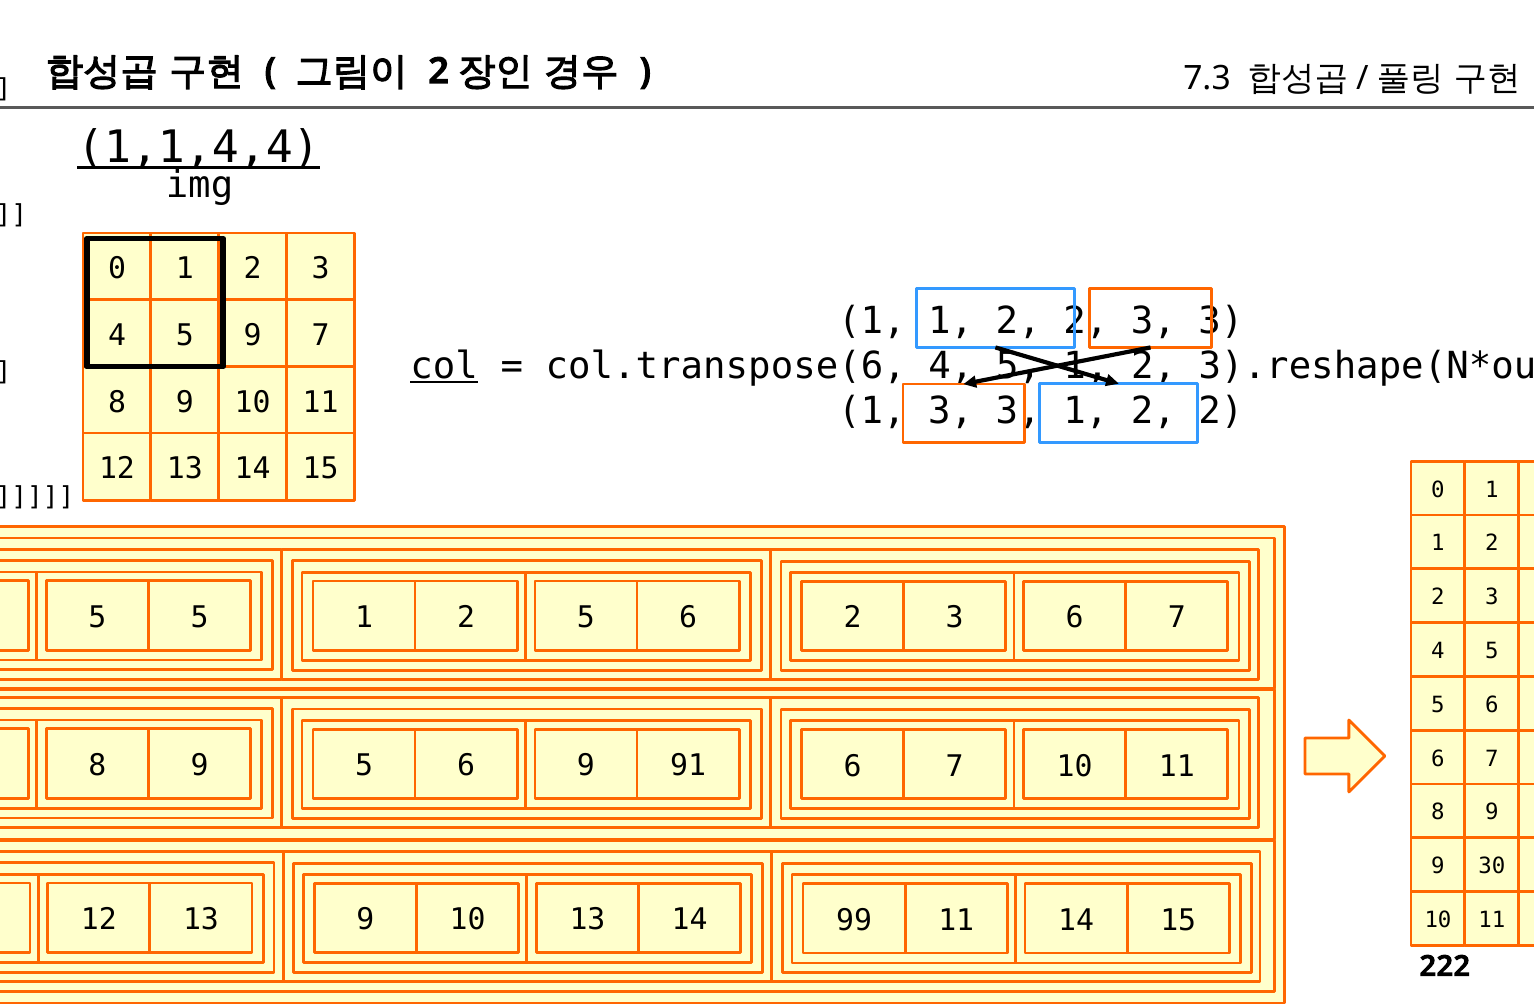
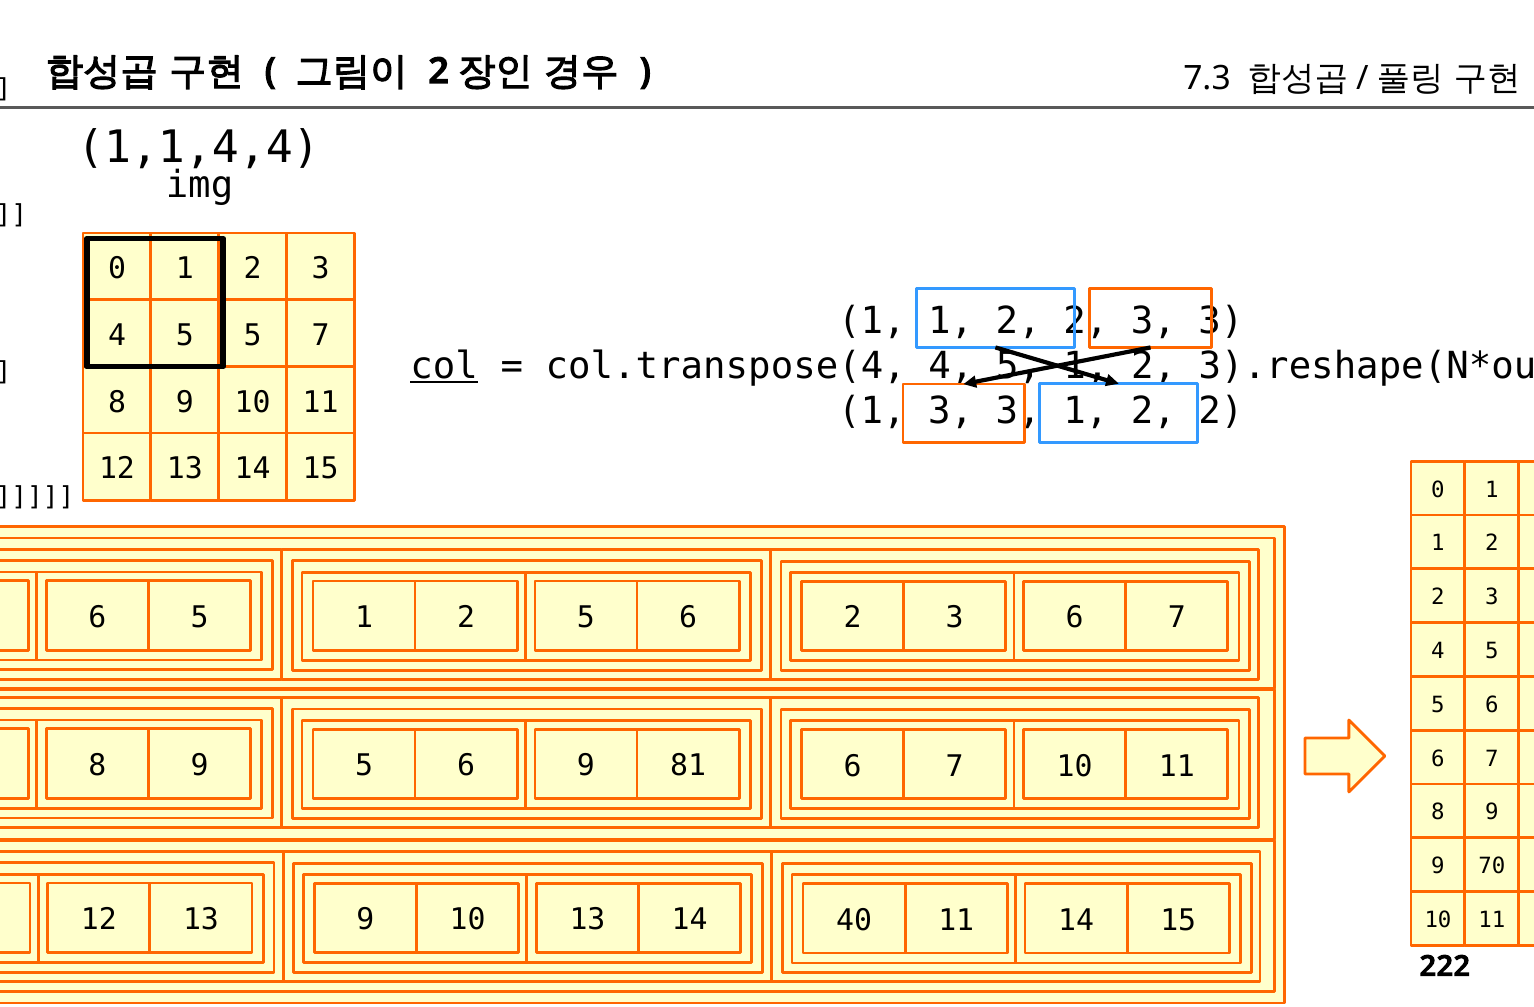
1,1,4,4 underline: present -> none (198, 148)
5 9: 9 -> 5 (253, 336)
col.transpose(6: col.transpose(6 -> col.transpose(4 (726, 367)
5: 5 -> 6 (97, 618)
91: 91 -> 81 (688, 766)
30: 30 -> 70 (1492, 867)
99: 99 -> 40 (854, 921)
